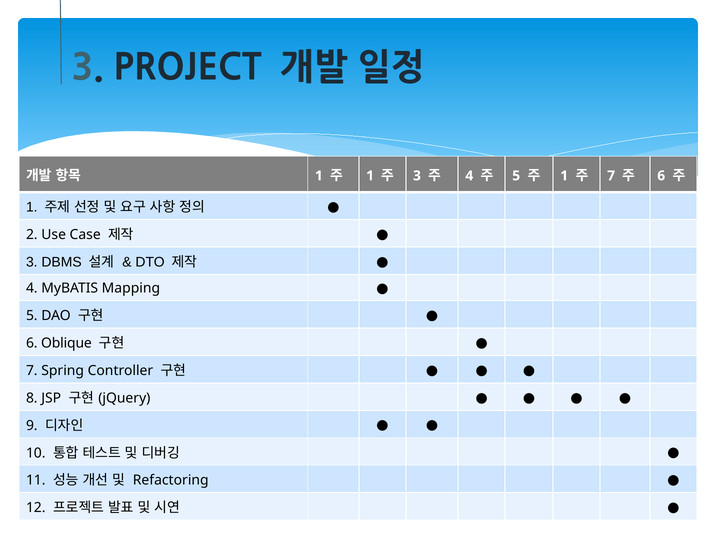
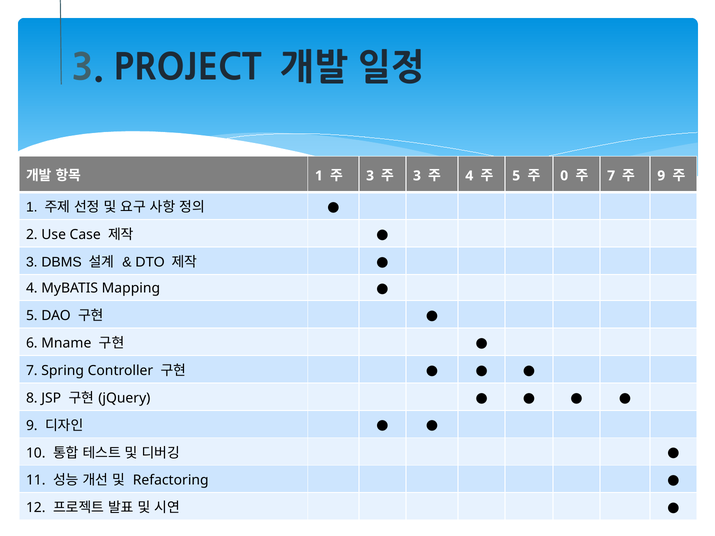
1: 1 -> 3 (370, 176)
1: 1 -> 0 (564, 176)
6: 6 -> 9 (661, 176)
Oblique: Oblique -> Mname (66, 343)
